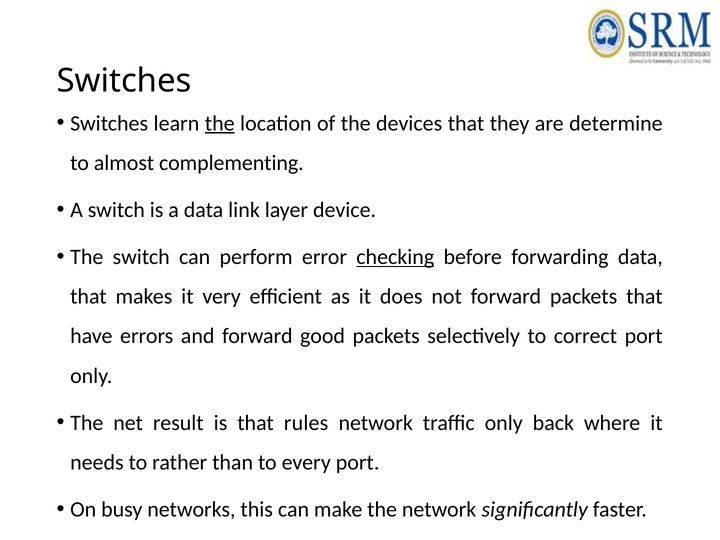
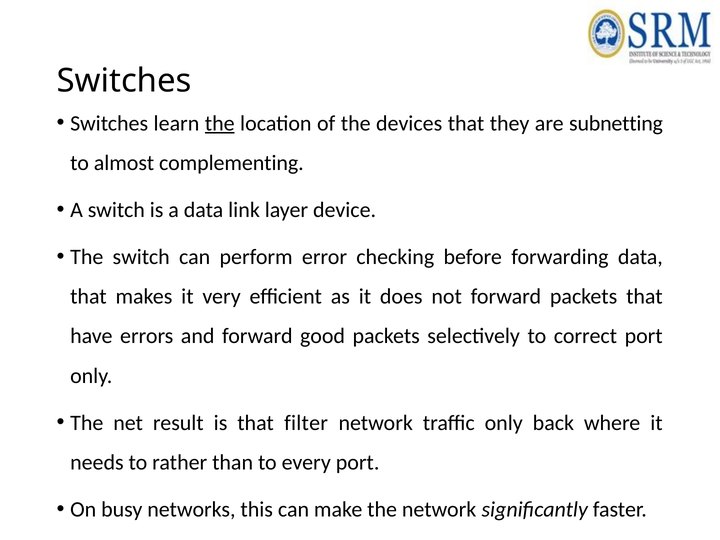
determine: determine -> subnetting (616, 123)
checking underline: present -> none (395, 257)
rules: rules -> filter (306, 423)
